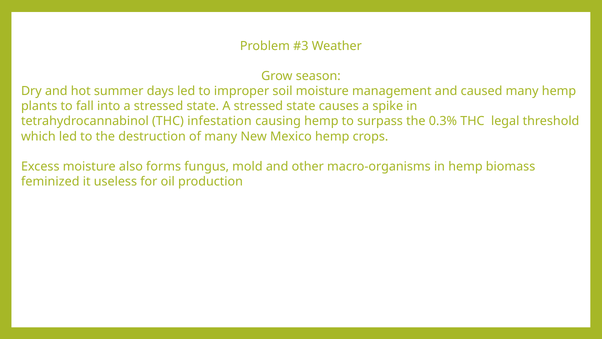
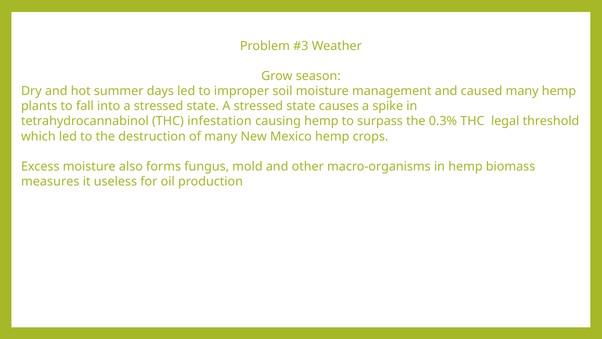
feminized: feminized -> measures (50, 181)
